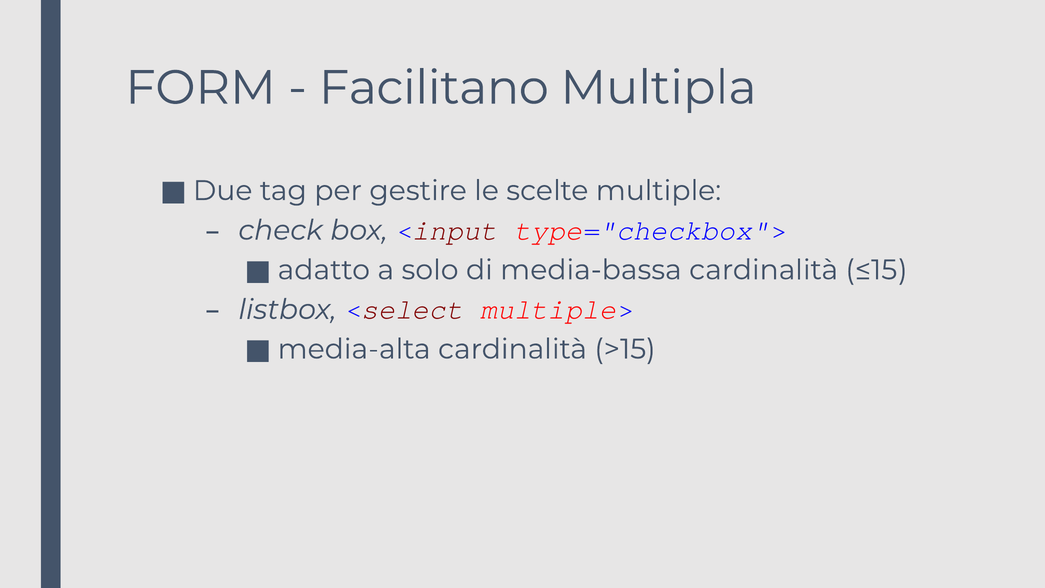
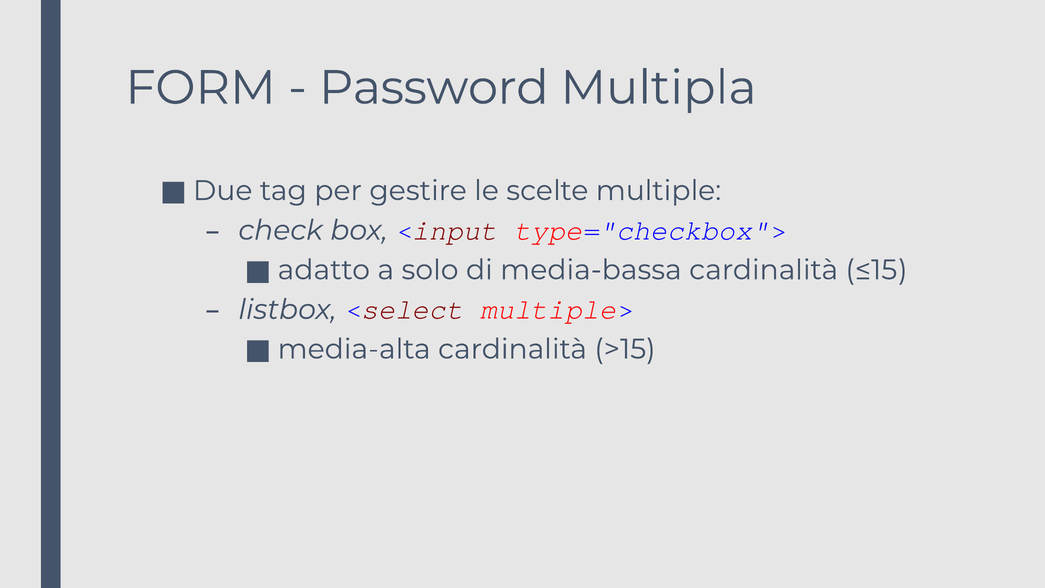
Facilitano: Facilitano -> Password (434, 88)
